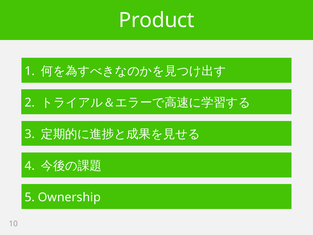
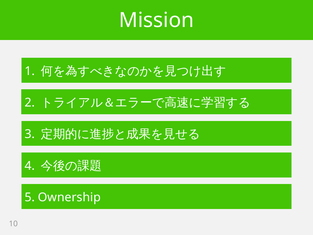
Product: Product -> Mission (156, 20)
